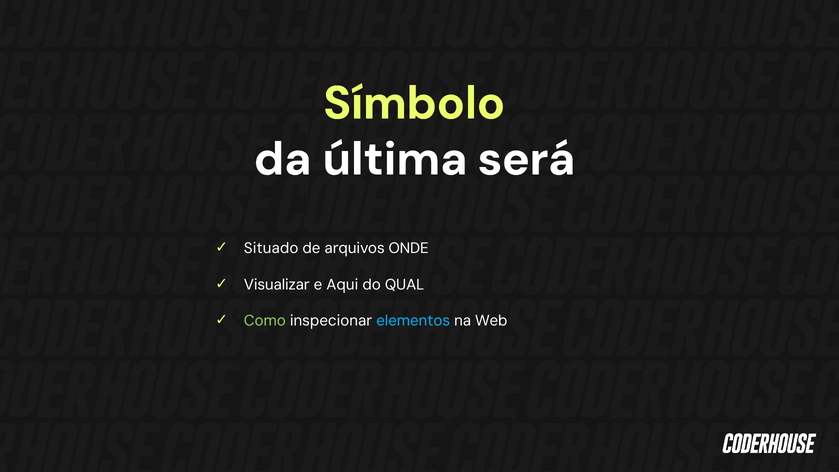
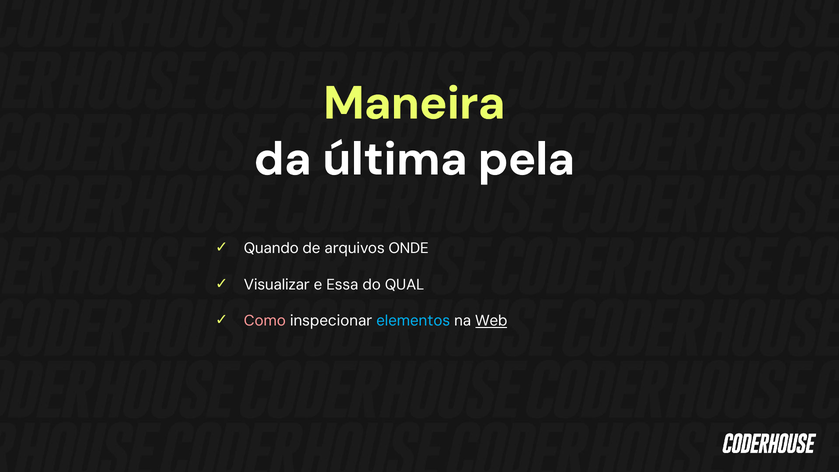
Símbolo: Símbolo -> Maneira (414, 103)
será: será -> pela (526, 159)
Situado: Situado -> Quando (271, 248)
Aqui: Aqui -> Essa (342, 285)
Como colour: light green -> pink (265, 321)
Web underline: none -> present (491, 321)
